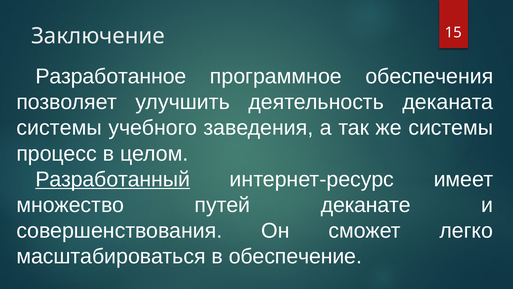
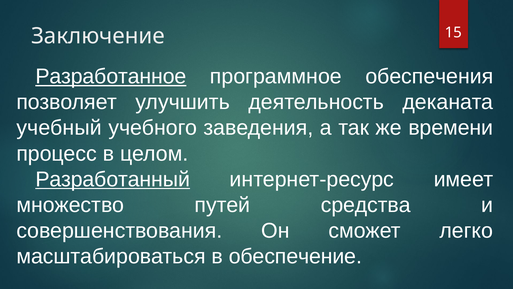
Разработанное underline: none -> present (111, 76)
системы: системы -> учебный (59, 128)
же системы: системы -> времени (451, 128)
деканате: деканате -> средства (366, 205)
